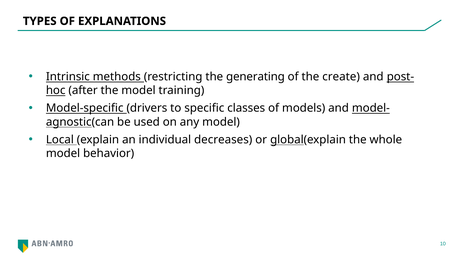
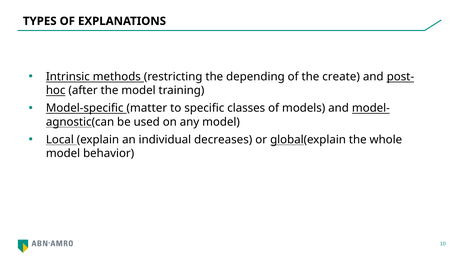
generating: generating -> depending (255, 77)
drivers: drivers -> matter (147, 108)
